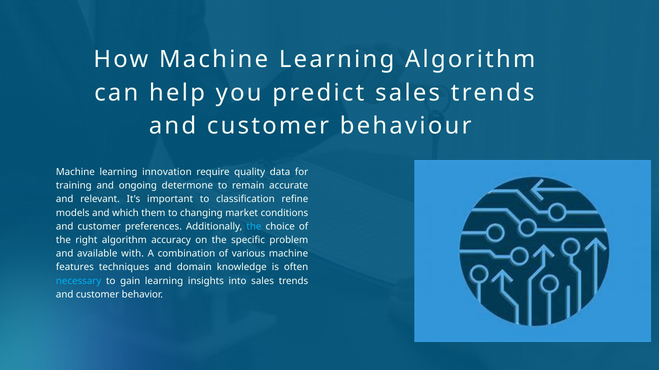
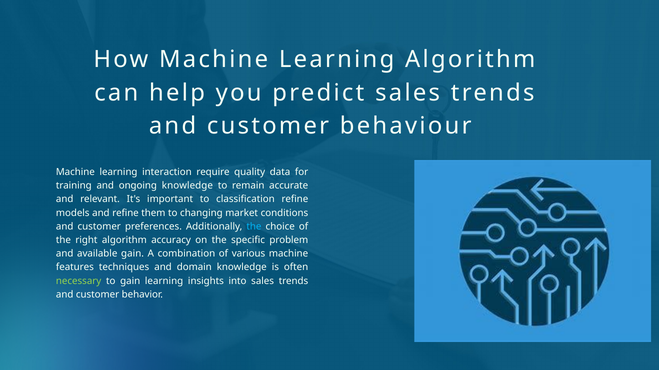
innovation: innovation -> interaction (167, 172)
ongoing determone: determone -> knowledge (187, 186)
and which: which -> refine (125, 213)
available with: with -> gain (133, 254)
necessary colour: light blue -> light green (79, 281)
